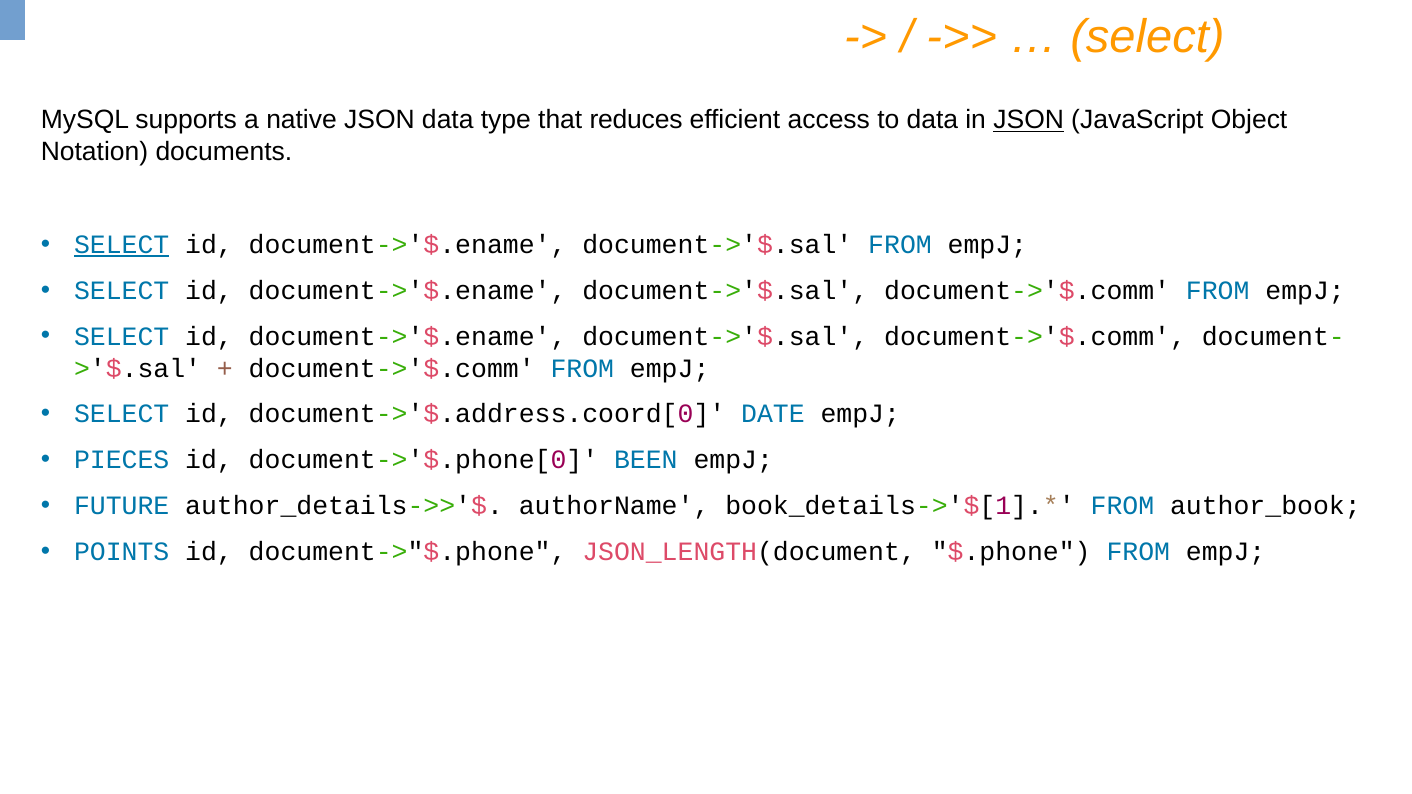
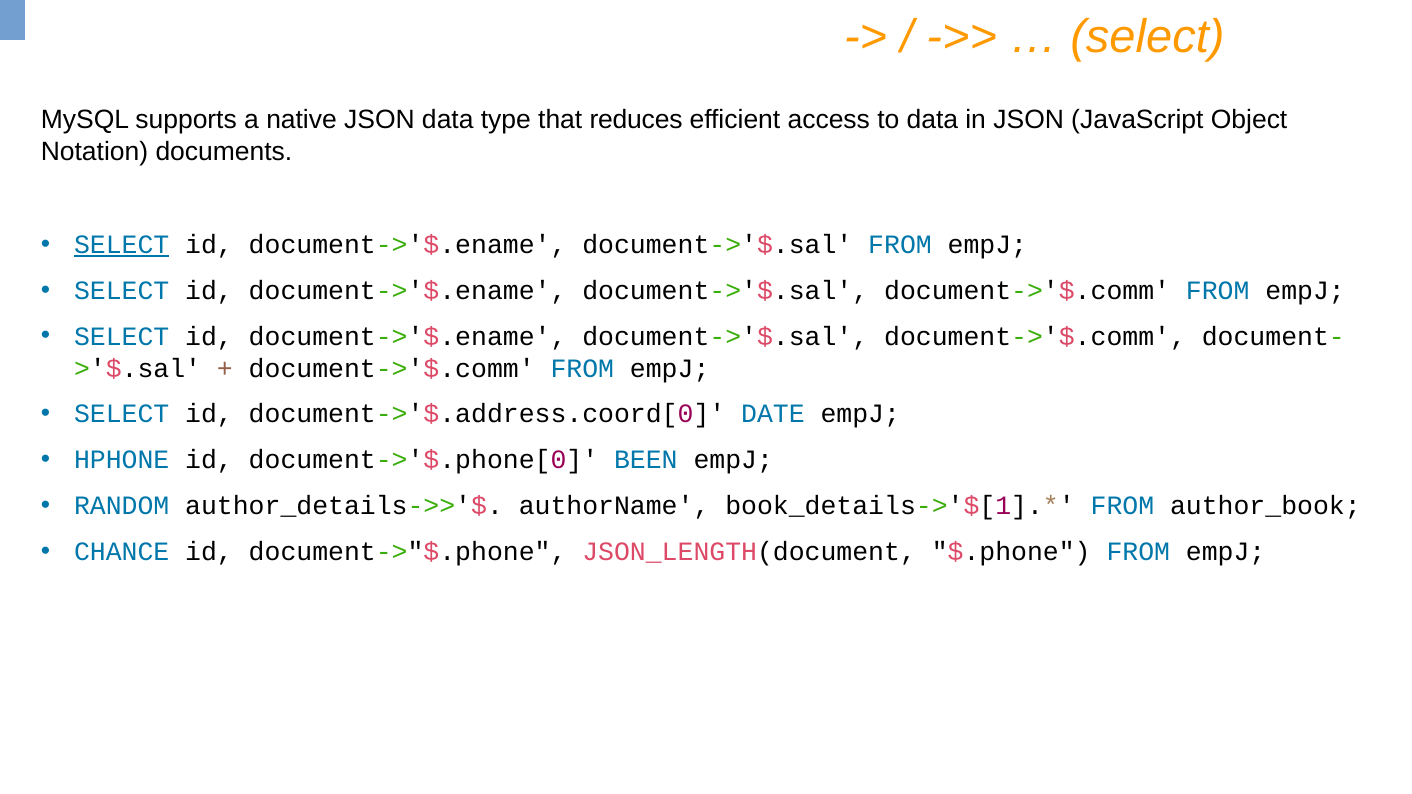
JSON underline: present -> none (1029, 120)
PIECES: PIECES -> HPHONE (122, 460)
FUTURE: FUTURE -> RANDOM (122, 506)
POINTS: POINTS -> CHANCE (122, 552)
